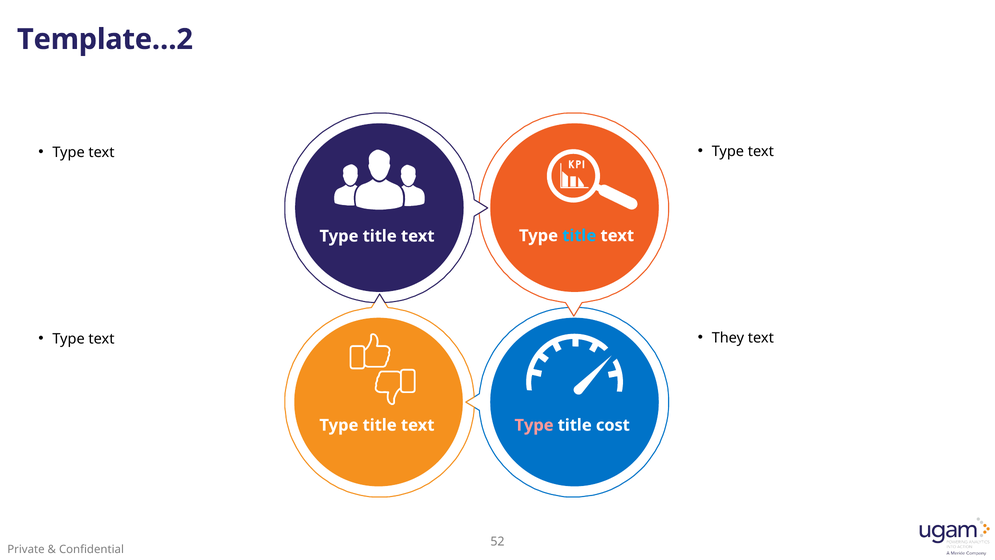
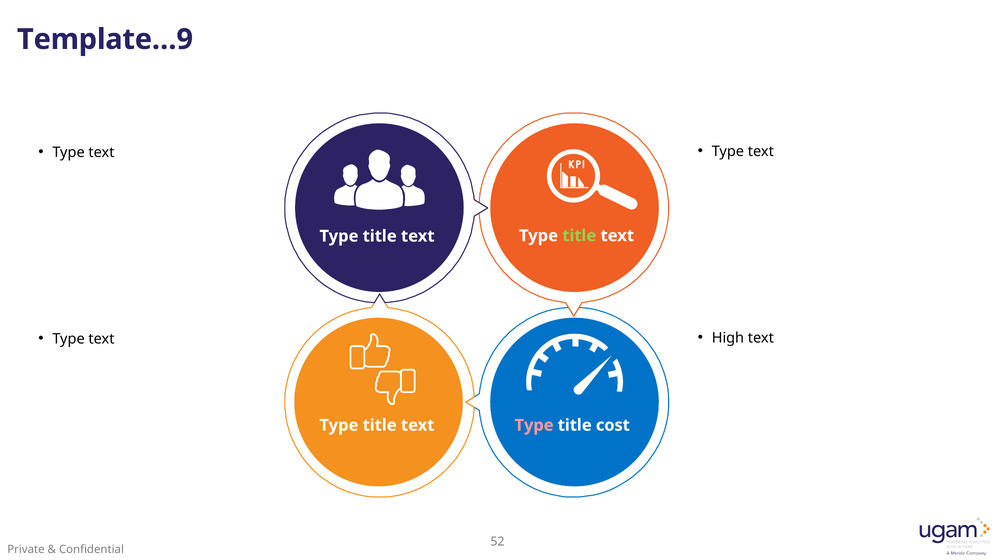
Template…2: Template…2 -> Template…9 (105, 39)
title colour: light blue -> light green (579, 236)
They: They -> High (728, 338)
